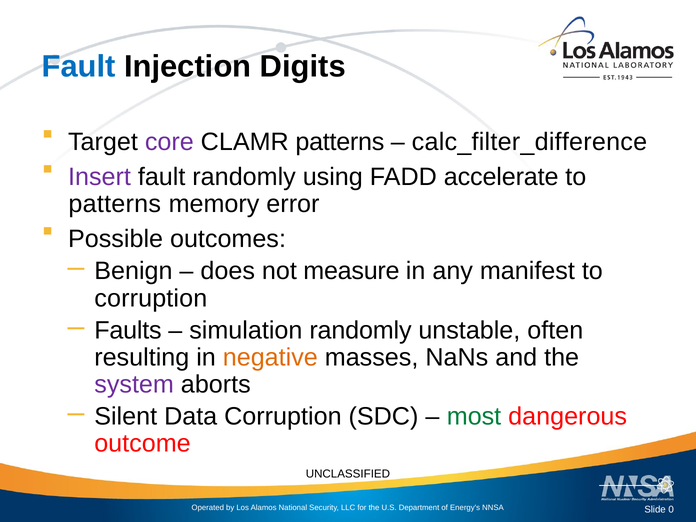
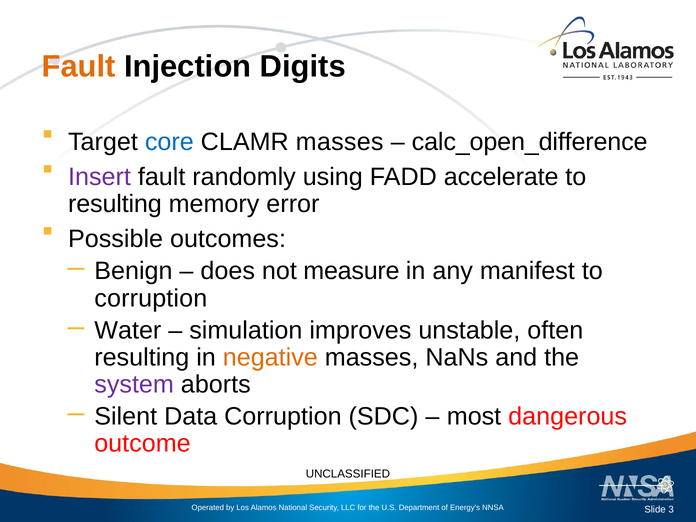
Fault colour: blue -> orange (79, 67)
core colour: purple -> blue (169, 142)
CLAMR patterns: patterns -> masses (340, 142)
calc_filter_difference: calc_filter_difference -> calc_open_difference (530, 142)
patterns: patterns -> resulting (115, 204)
Faults: Faults -> Water (128, 330)
simulation randomly: randomly -> improves (360, 330)
most colour: green -> black (474, 417)
0: 0 -> 3 (671, 510)
